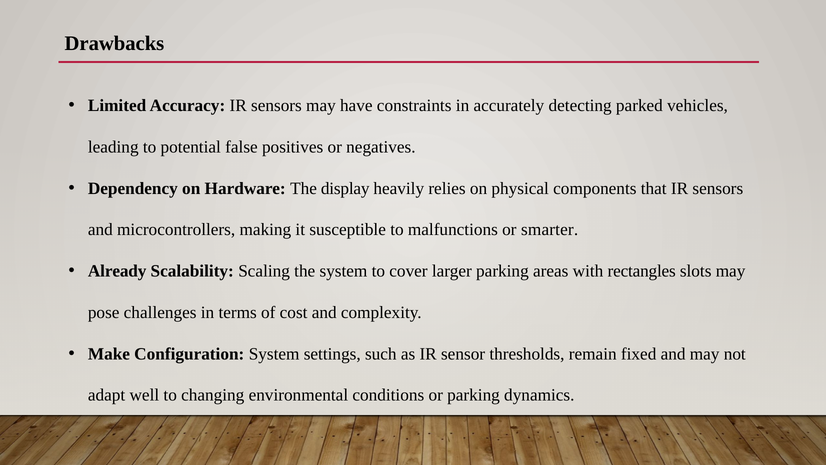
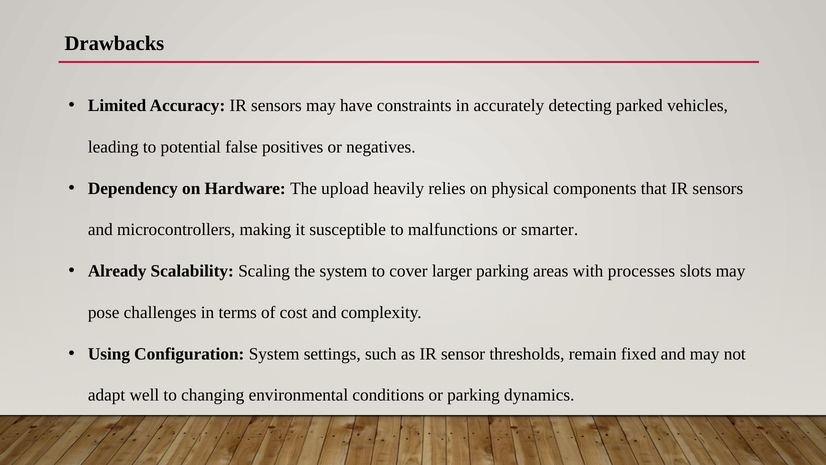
display: display -> upload (345, 188)
rectangles: rectangles -> processes (642, 271)
Make: Make -> Using (109, 354)
